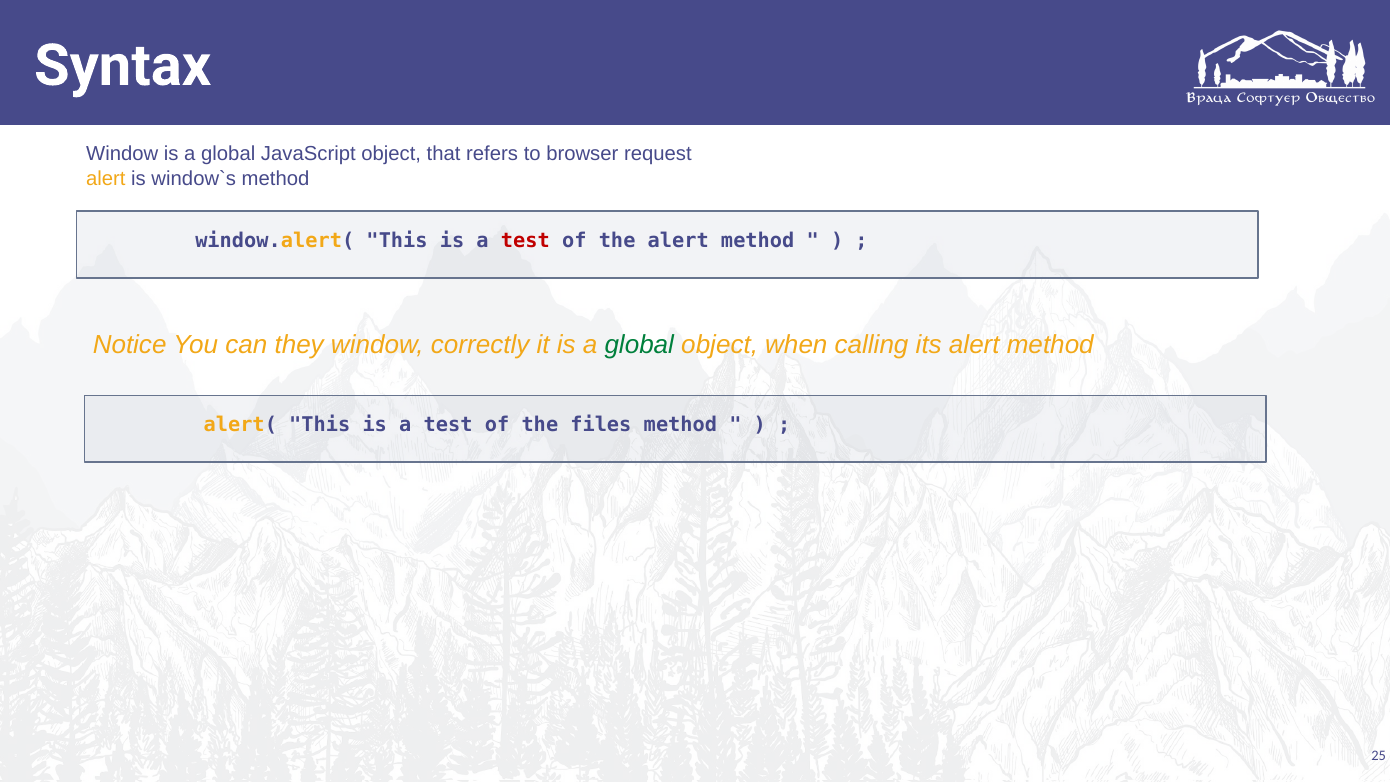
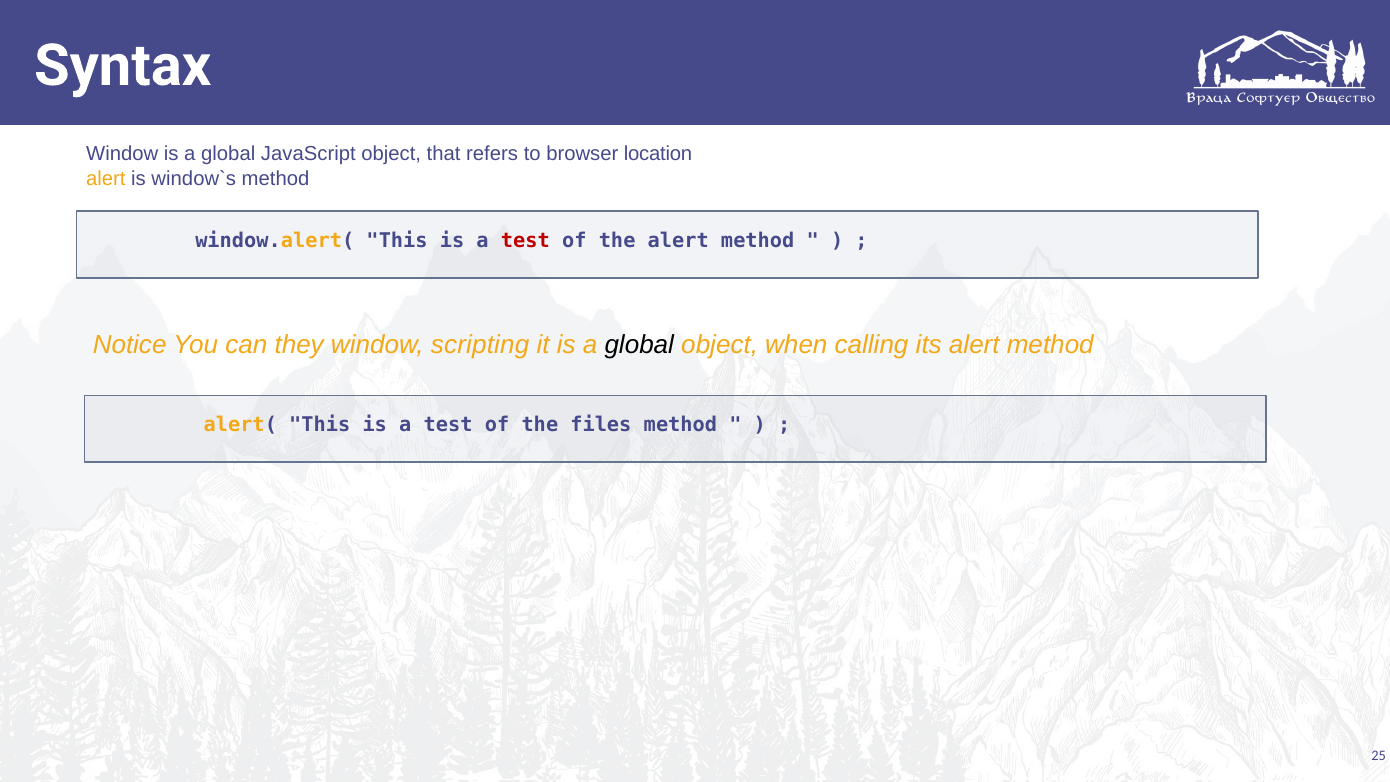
request: request -> location (658, 154)
correctly: correctly -> scripting (480, 345)
global colour: green -> black (639, 345)
